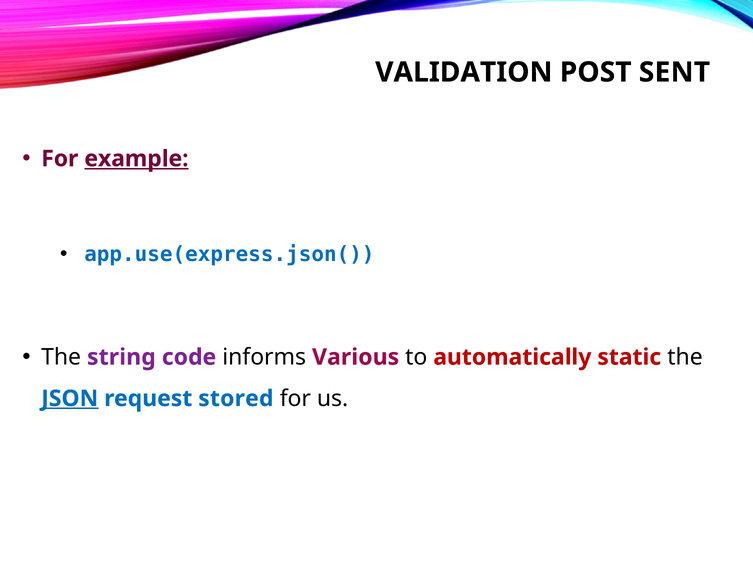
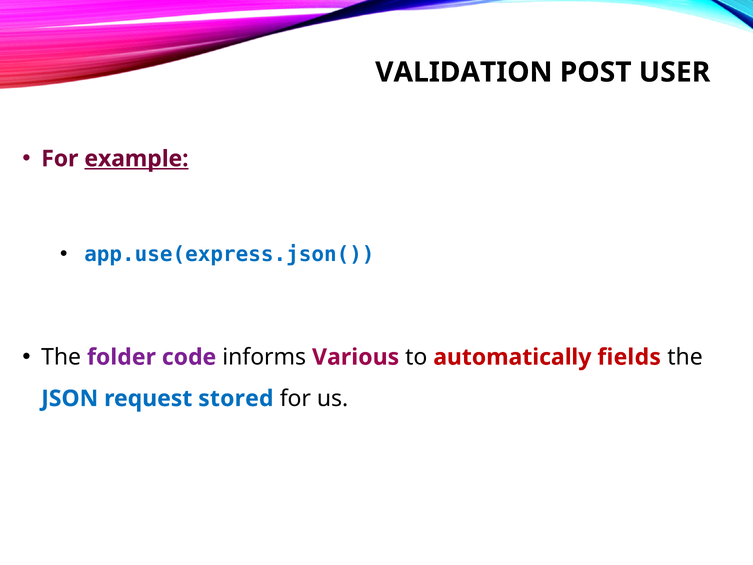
SENT: SENT -> USER (675, 72)
string: string -> folder (121, 357)
static: static -> fields (629, 357)
JSON underline: present -> none (70, 398)
